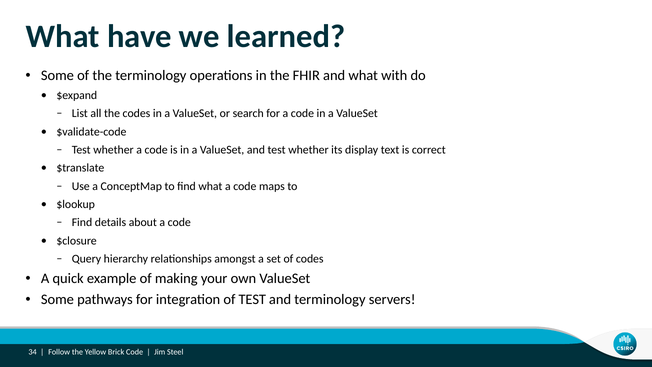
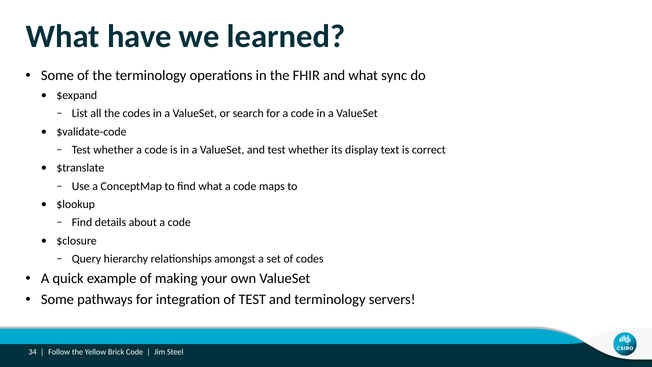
with: with -> sync (394, 76)
